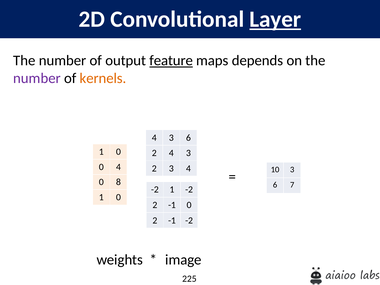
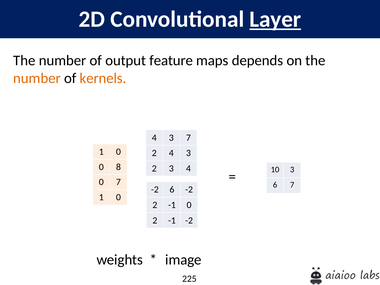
feature underline: present -> none (171, 61)
number colour: purple -> orange (37, 78)
4 3 6: 6 -> 7 (188, 138)
0 4: 4 -> 8 (118, 167)
0 8: 8 -> 7 (118, 182)
-2 1: 1 -> 6 (172, 190)
